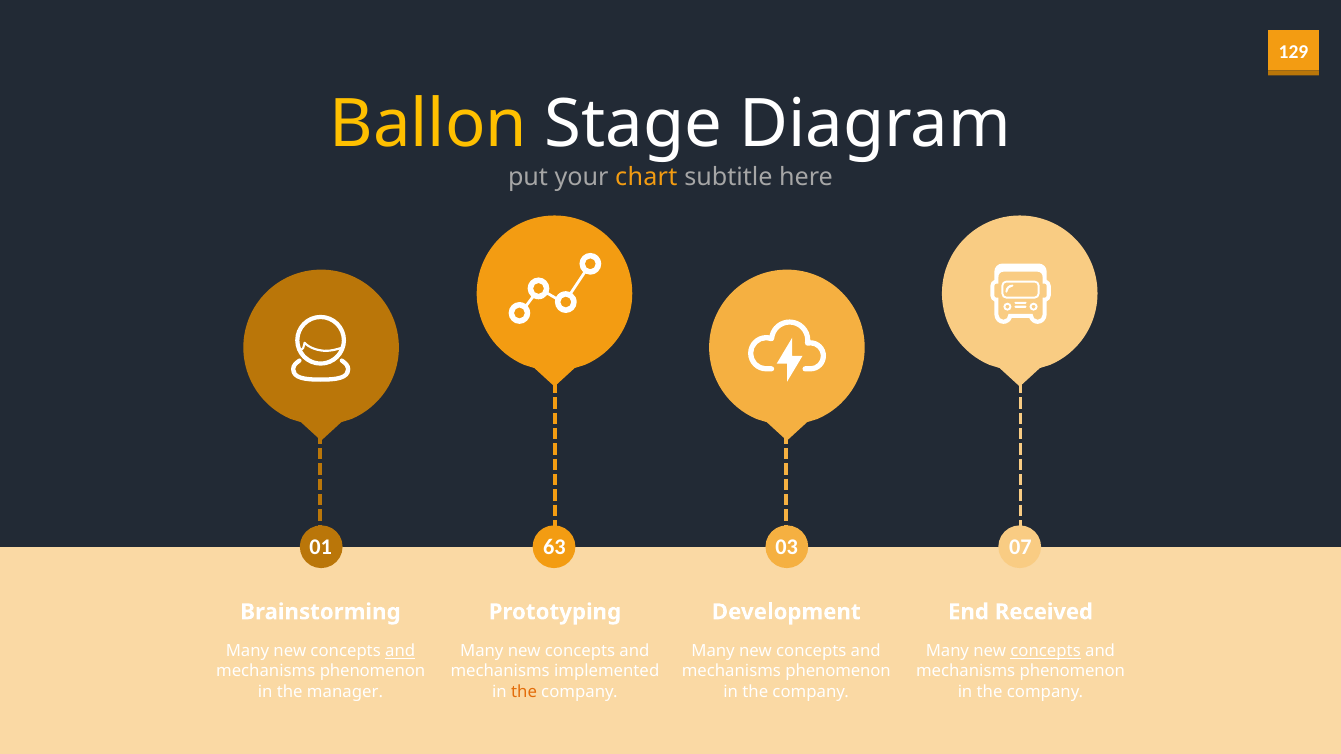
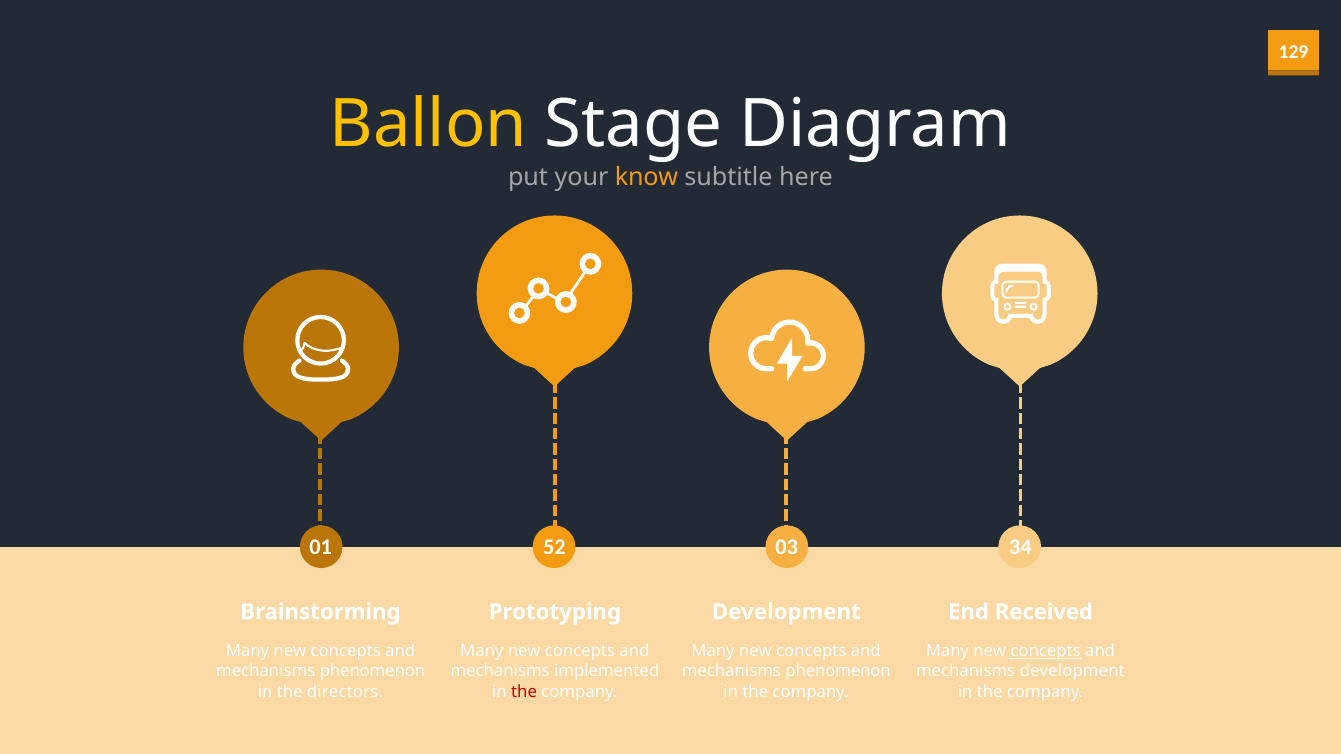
chart: chart -> know (647, 178)
63: 63 -> 52 (554, 548)
07: 07 -> 34 (1021, 548)
and underline: present -> none (400, 652)
phenomenon: phenomenon -> development (1072, 672)
manager: manager -> directors (345, 692)
the colour: orange -> red (524, 692)
